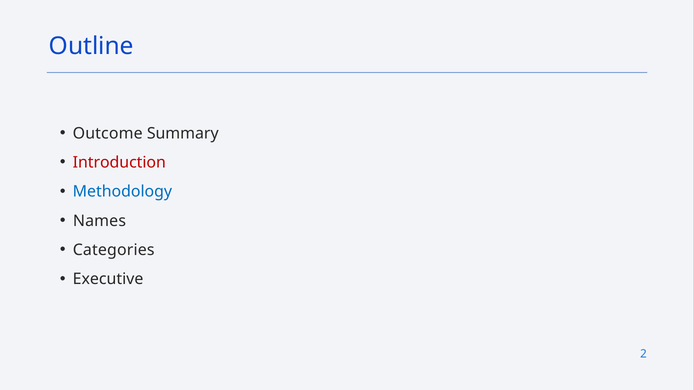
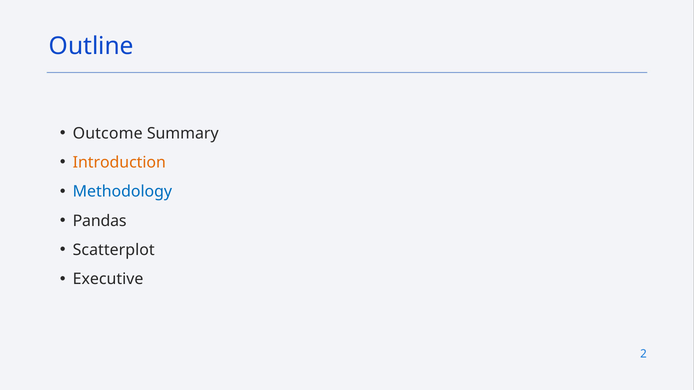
Introduction colour: red -> orange (119, 163)
Names: Names -> Pandas (100, 221)
Categories: Categories -> Scatterplot (114, 250)
